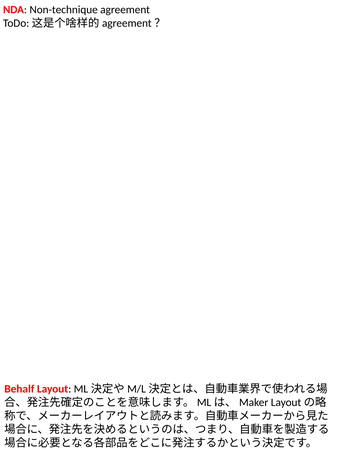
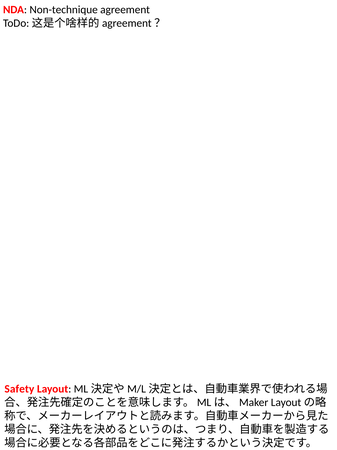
Behalf: Behalf -> Safety (19, 388)
